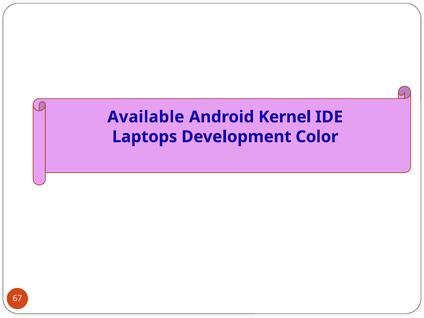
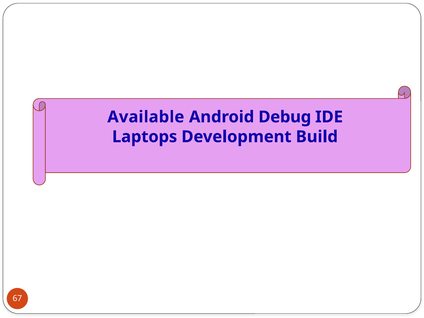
Kernel: Kernel -> Debug (285, 117)
Color: Color -> Build (317, 137)
